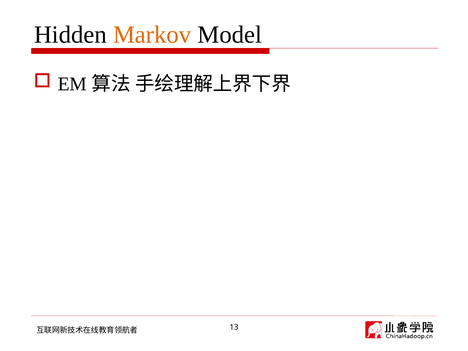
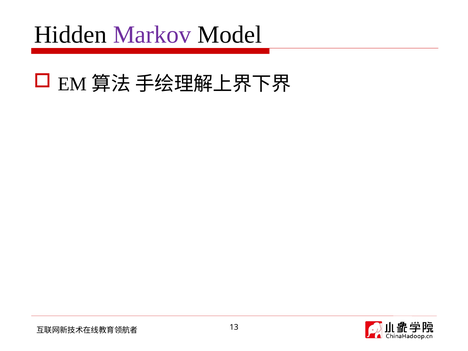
Markov colour: orange -> purple (152, 35)
